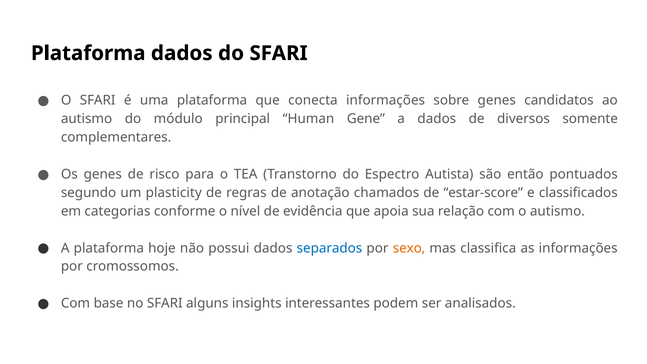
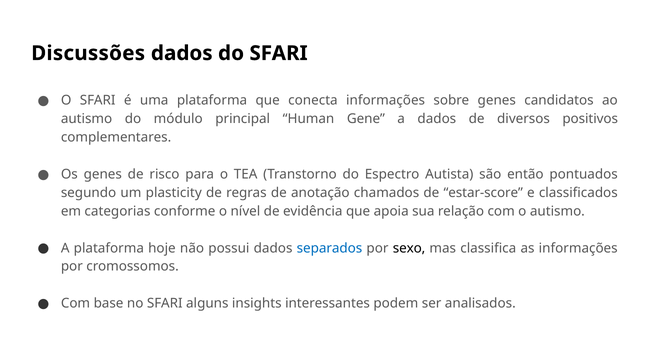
Plataforma: Plataforma -> Discussões (88, 53)
somente: somente -> positivos (590, 119)
sexo colour: orange -> black (409, 248)
